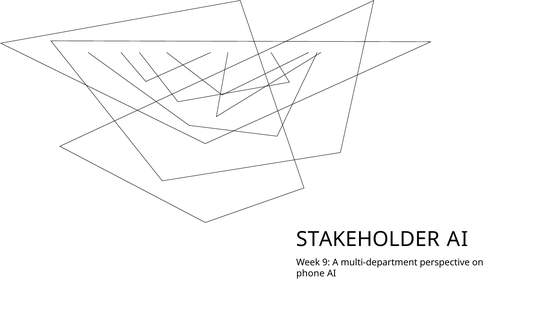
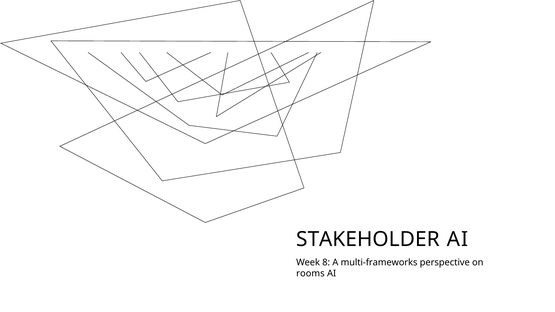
9: 9 -> 8 (326, 263)
multi-department: multi-department -> multi-frameworks (379, 263)
phone: phone -> rooms (310, 274)
